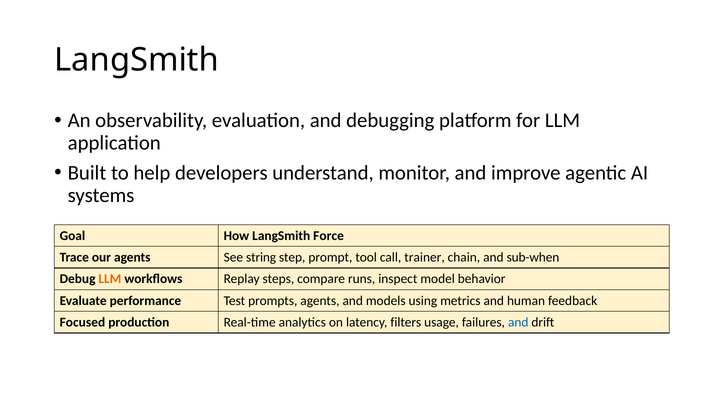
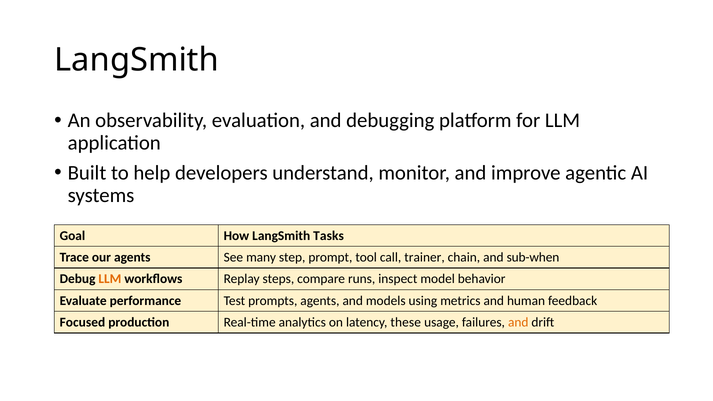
Force: Force -> Tasks (329, 236)
string: string -> many (261, 257)
filters: filters -> these (406, 322)
and colour: blue -> orange (518, 322)
